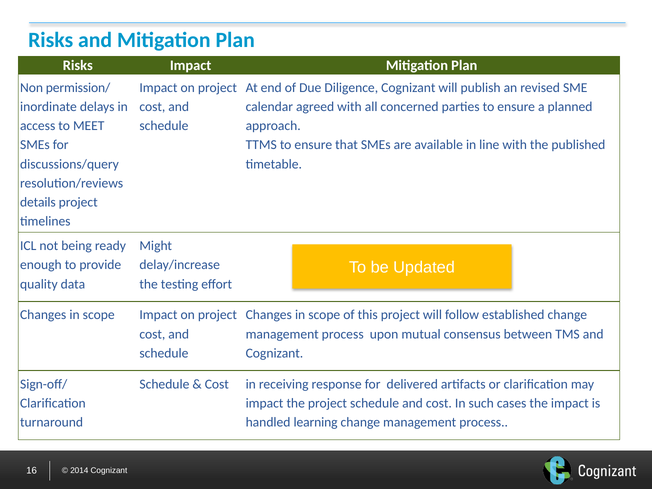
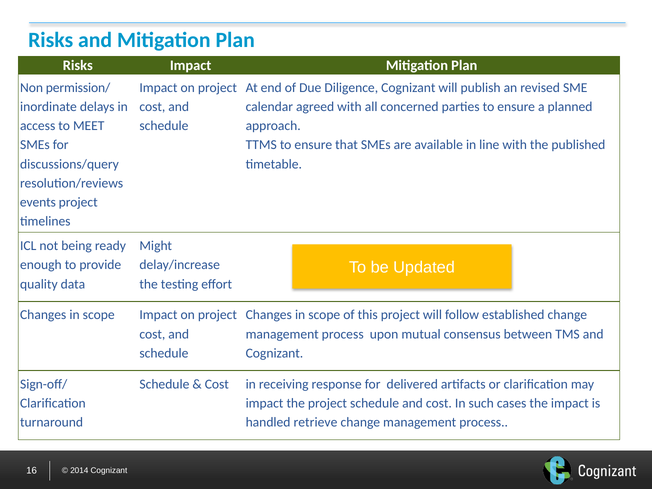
details: details -> events (38, 202)
learning: learning -> retrieve (315, 422)
